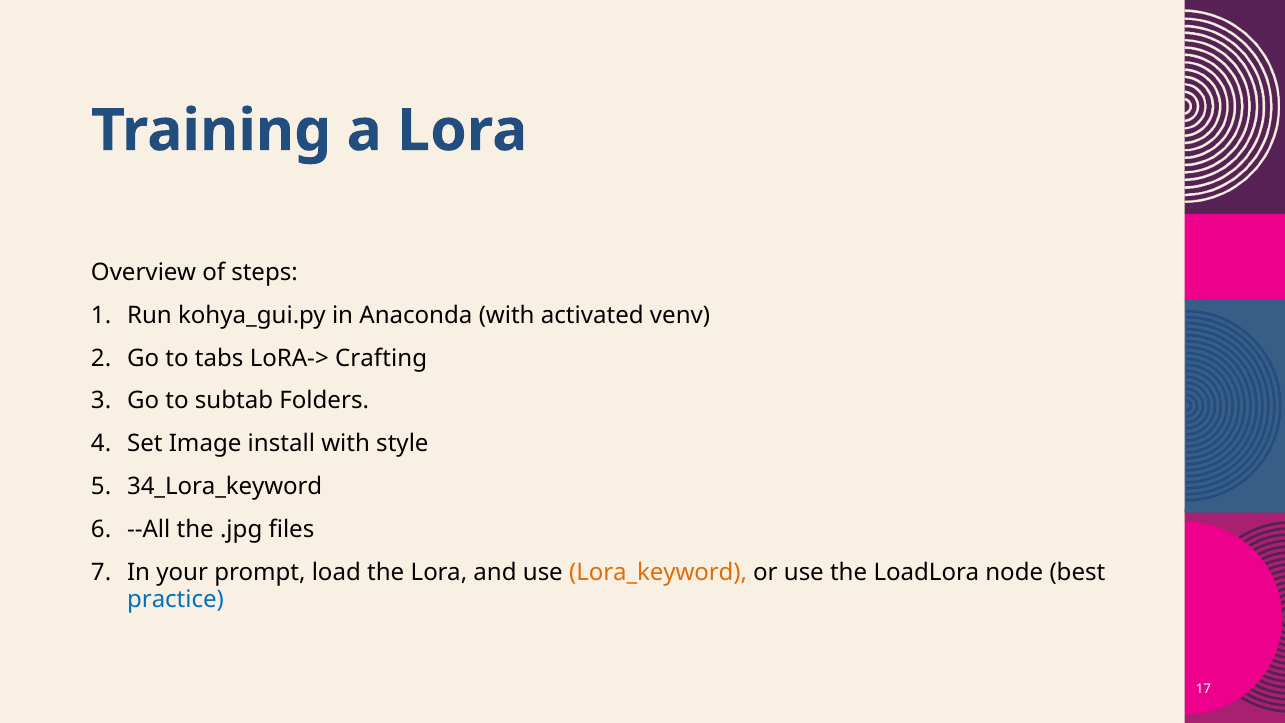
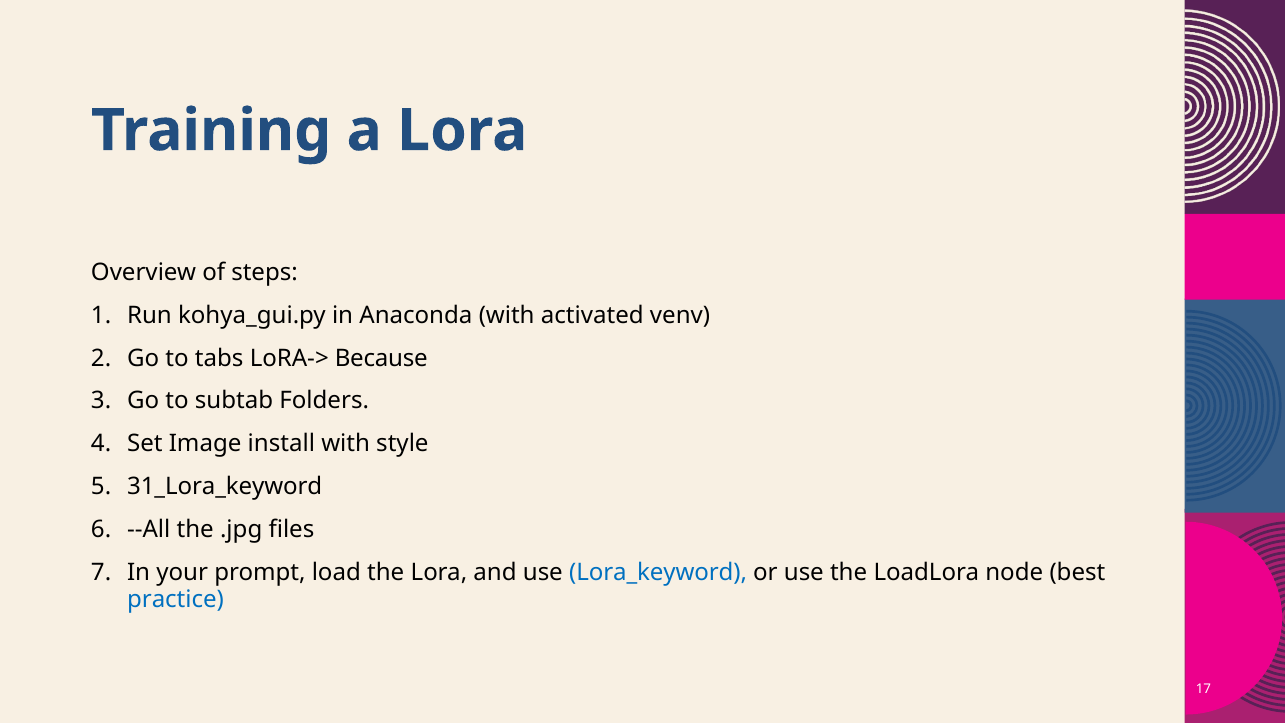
Crafting: Crafting -> Because (381, 358)
34_Lora_keyword: 34_Lora_keyword -> 31_Lora_keyword (225, 486)
Lora_keyword colour: orange -> blue (658, 572)
